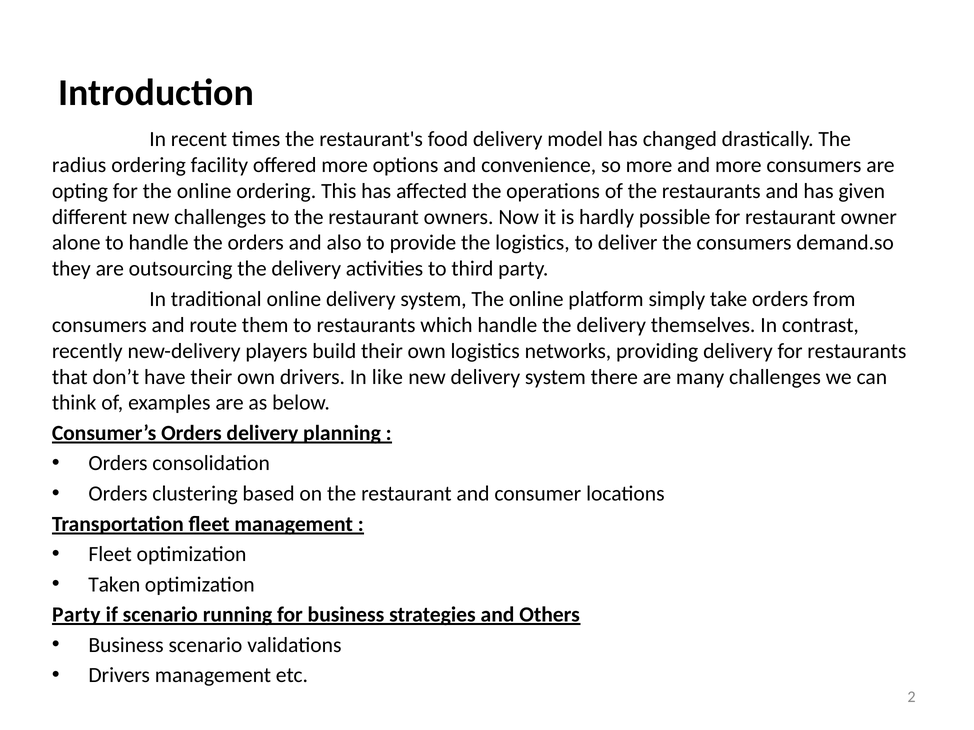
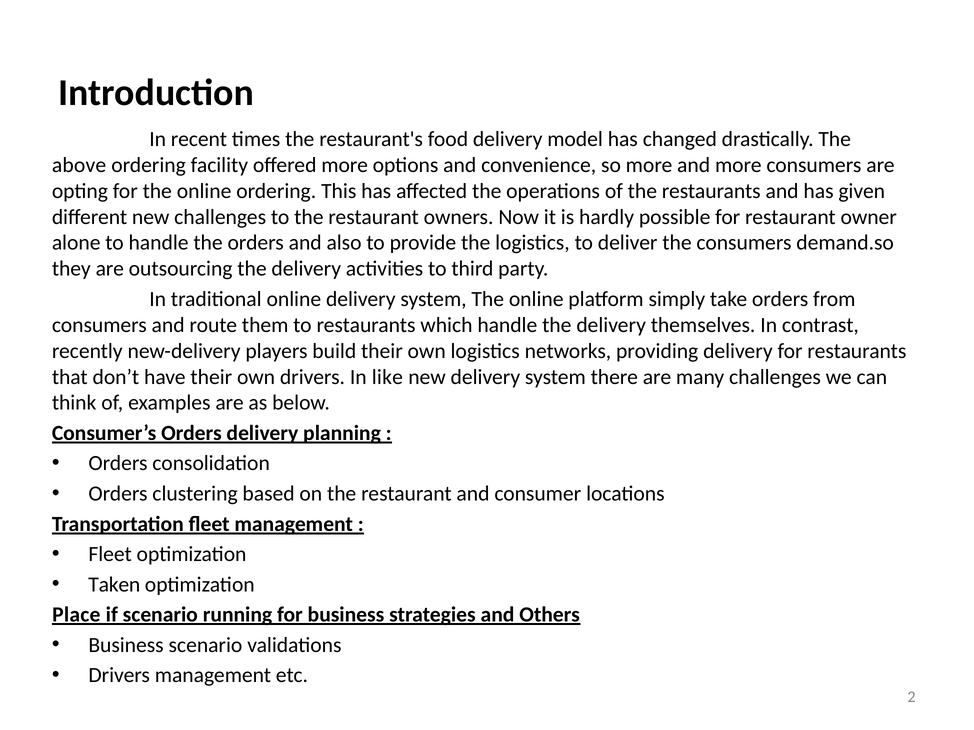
radius: radius -> above (79, 165)
Party: Party -> Place (76, 615)
